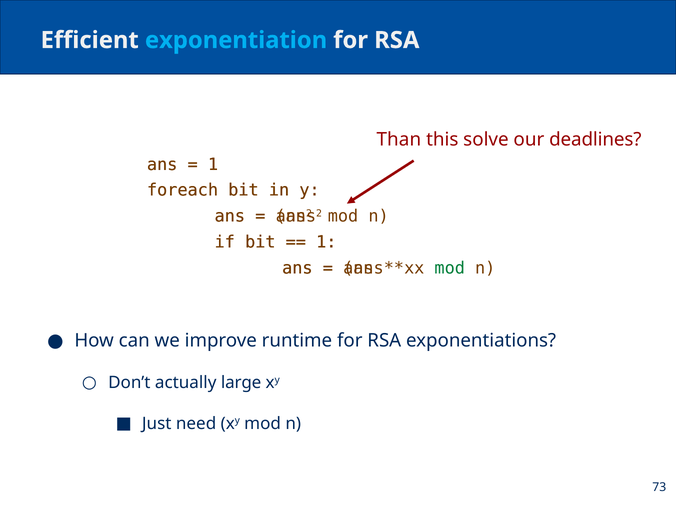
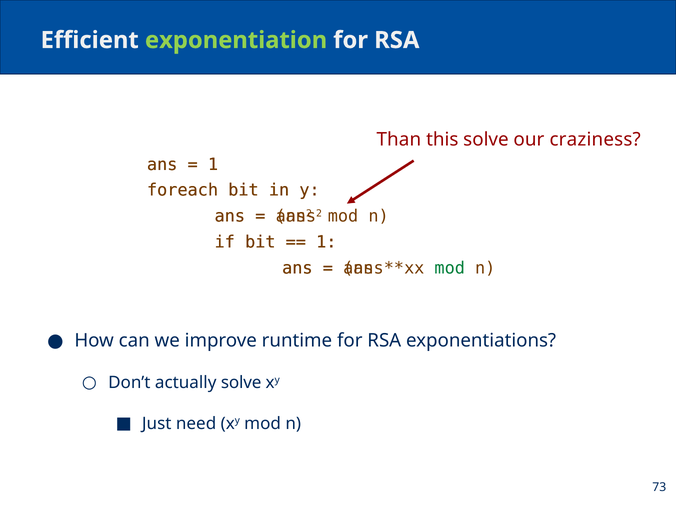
exponentiation colour: light blue -> light green (236, 40)
deadlines: deadlines -> craziness (595, 140)
actually large: large -> solve (241, 383)
